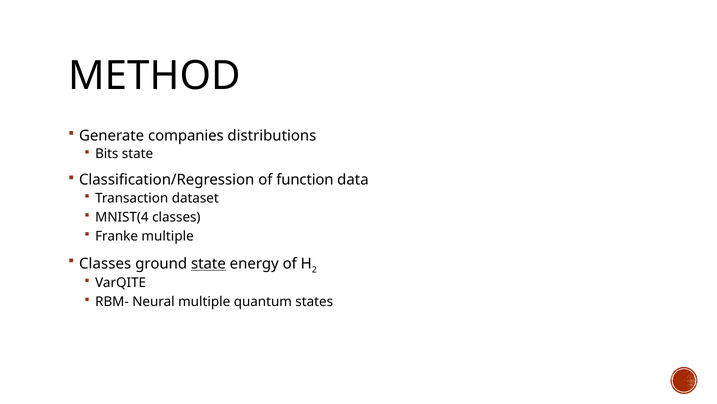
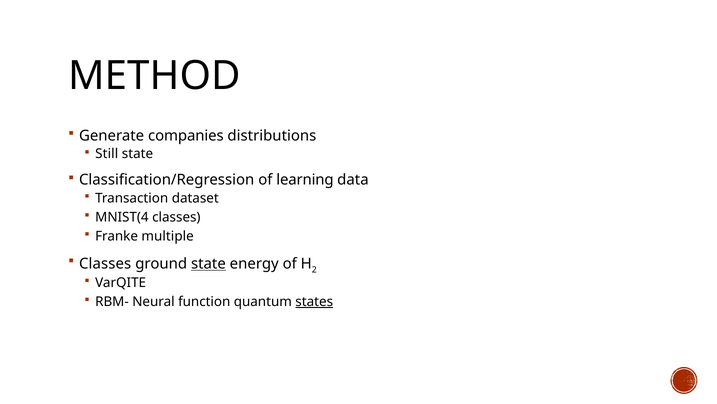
Bits: Bits -> Still (107, 154)
function: function -> learning (305, 180)
Neural multiple: multiple -> function (204, 301)
states underline: none -> present (314, 301)
